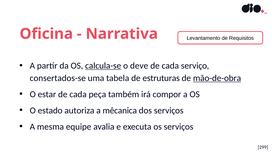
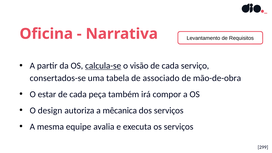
deve: deve -> visão (139, 66)
estruturas: estruturas -> associado (161, 78)
mão-de-obra underline: present -> none (217, 78)
estado: estado -> design (50, 110)
